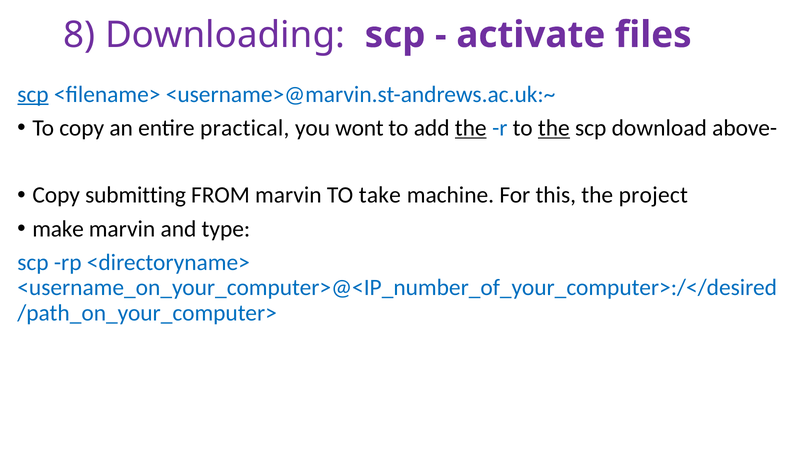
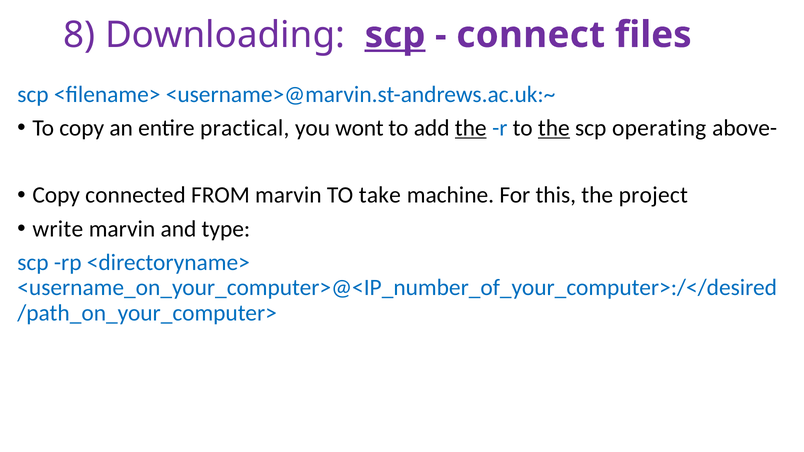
scp underline: none -> present (395, 35)
activate: activate -> connect (531, 35)
scp underline: present -> none (33, 94)
download: download -> operating (659, 128)
submitting: submitting -> connected (135, 195)
make: make -> write (58, 229)
